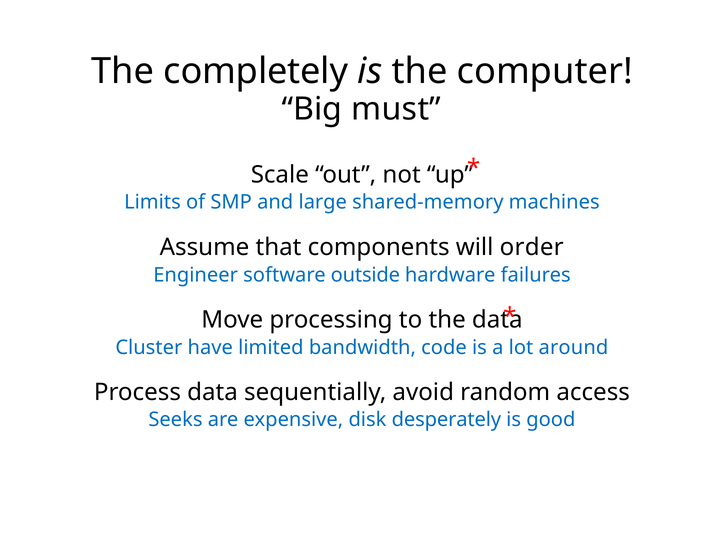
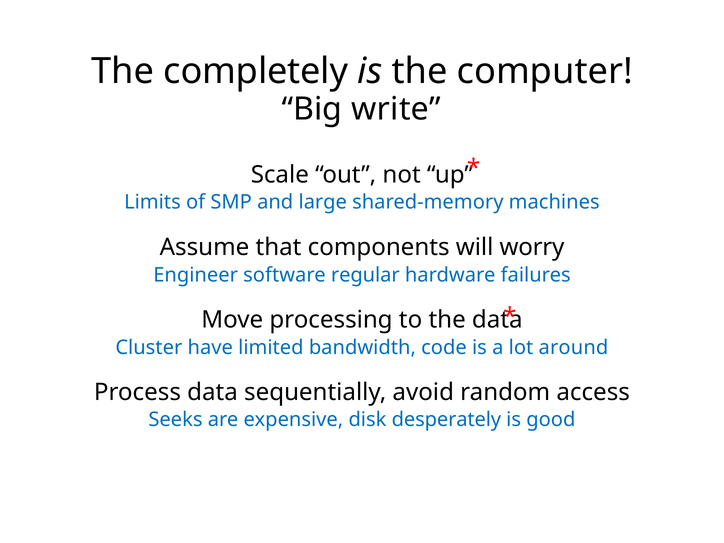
must: must -> write (396, 109)
order: order -> worry (532, 247)
outside: outside -> regular (365, 275)
